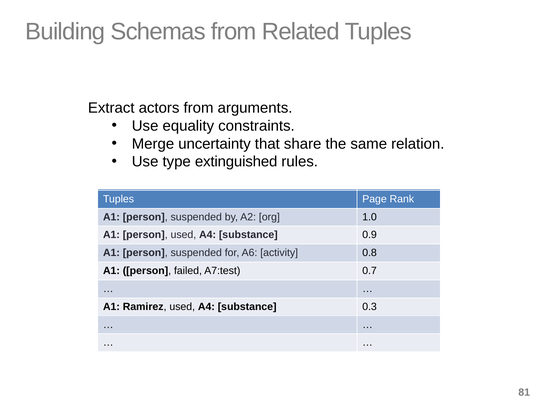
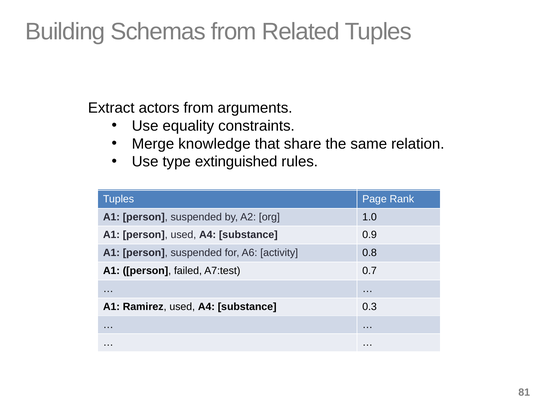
uncertainty: uncertainty -> knowledge (214, 144)
